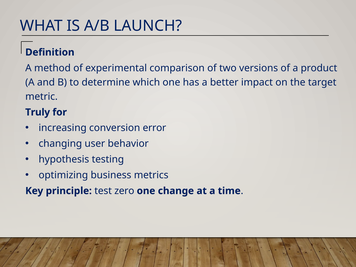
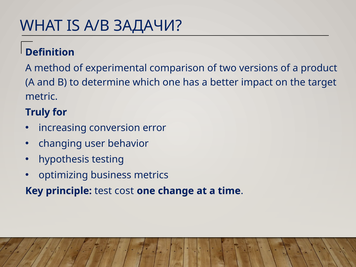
LAUNCH: LAUNCH -> ЗАДАЧИ (148, 26)
zero: zero -> cost (124, 191)
